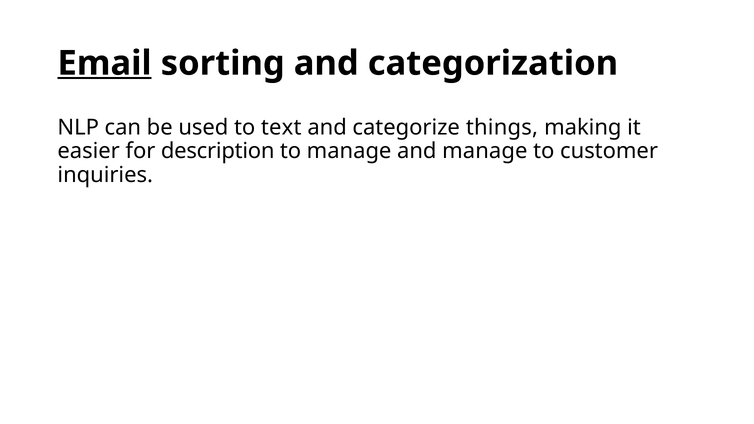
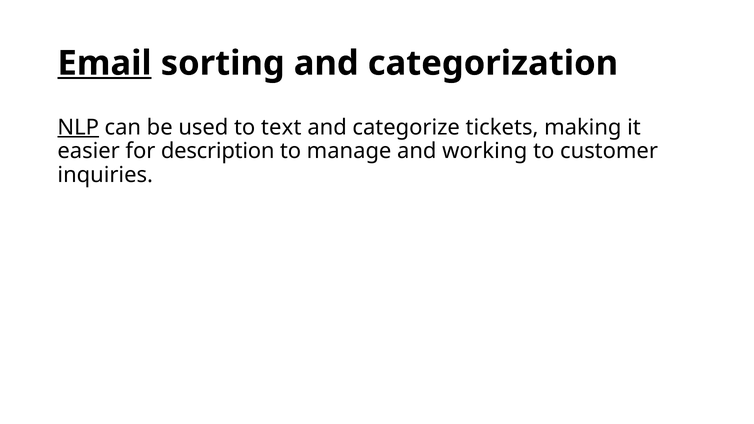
NLP underline: none -> present (78, 127)
things: things -> tickets (502, 127)
and manage: manage -> working (485, 151)
